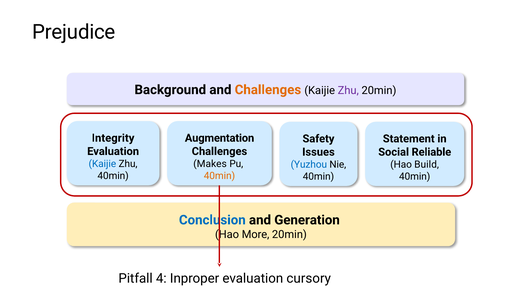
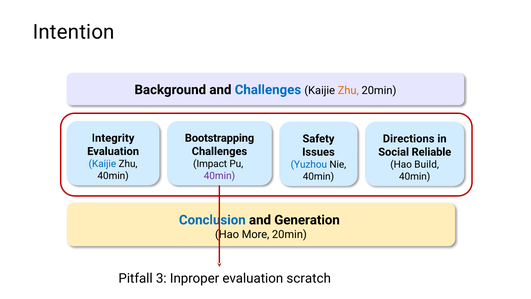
Prejudice: Prejudice -> Intention (74, 32)
Challenges colour: orange -> blue (268, 90)
Zhu colour: purple -> orange (348, 90)
Augmentation: Augmentation -> Bootstrapping (220, 138)
Statement: Statement -> Directions (409, 139)
Makes: Makes -> Impact (210, 164)
40min colour: orange -> purple (219, 176)
4: 4 -> 3 (161, 278)
cursory: cursory -> scratch (309, 278)
